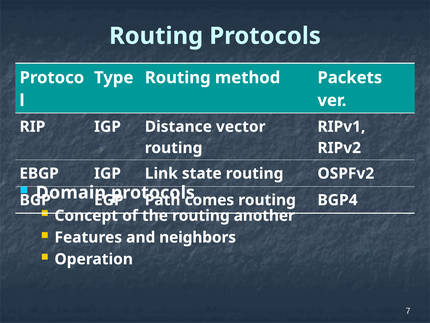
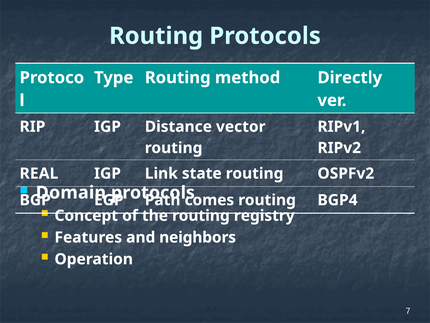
Packets: Packets -> Directly (350, 78)
EBGP: EBGP -> REAL (39, 173)
another: another -> registry (264, 215)
